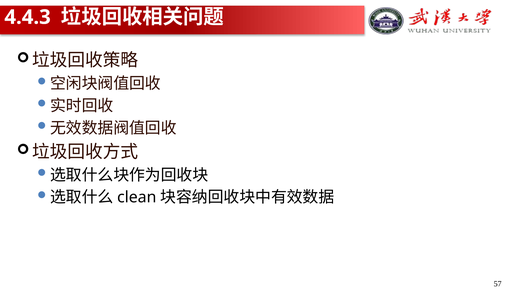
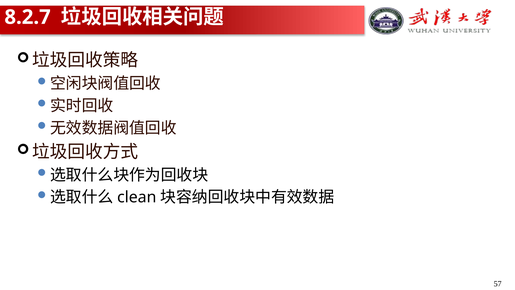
4.4.3: 4.4.3 -> 8.2.7 (28, 17)
